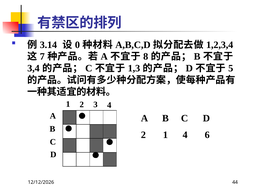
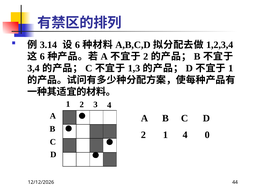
0: 0 -> 6 (77, 45)
7: 7 -> 6 (42, 57)
8: 8 -> 2 (146, 57)
5: 5 -> 1 (231, 69)
6: 6 -> 0 (207, 135)
